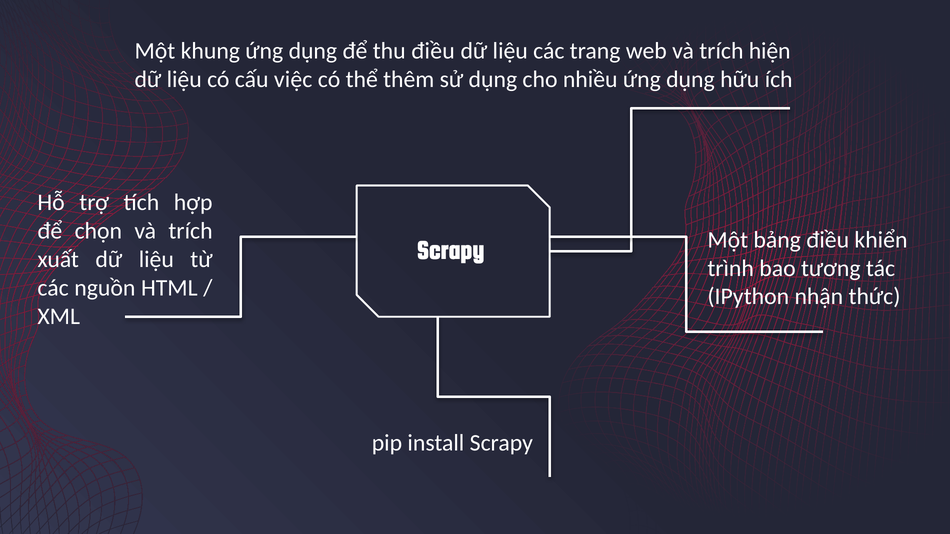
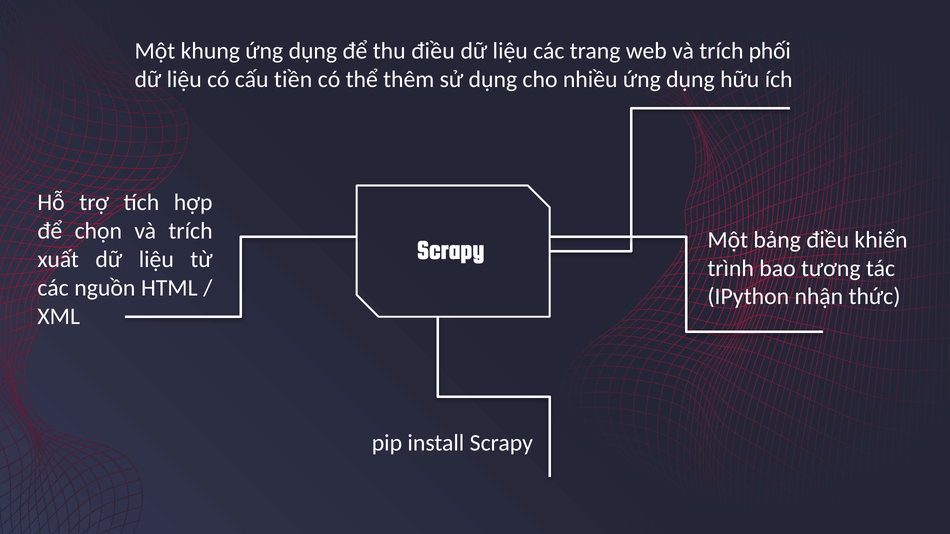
hiện: hiện -> phối (770, 51)
việc: việc -> tiền (293, 79)
